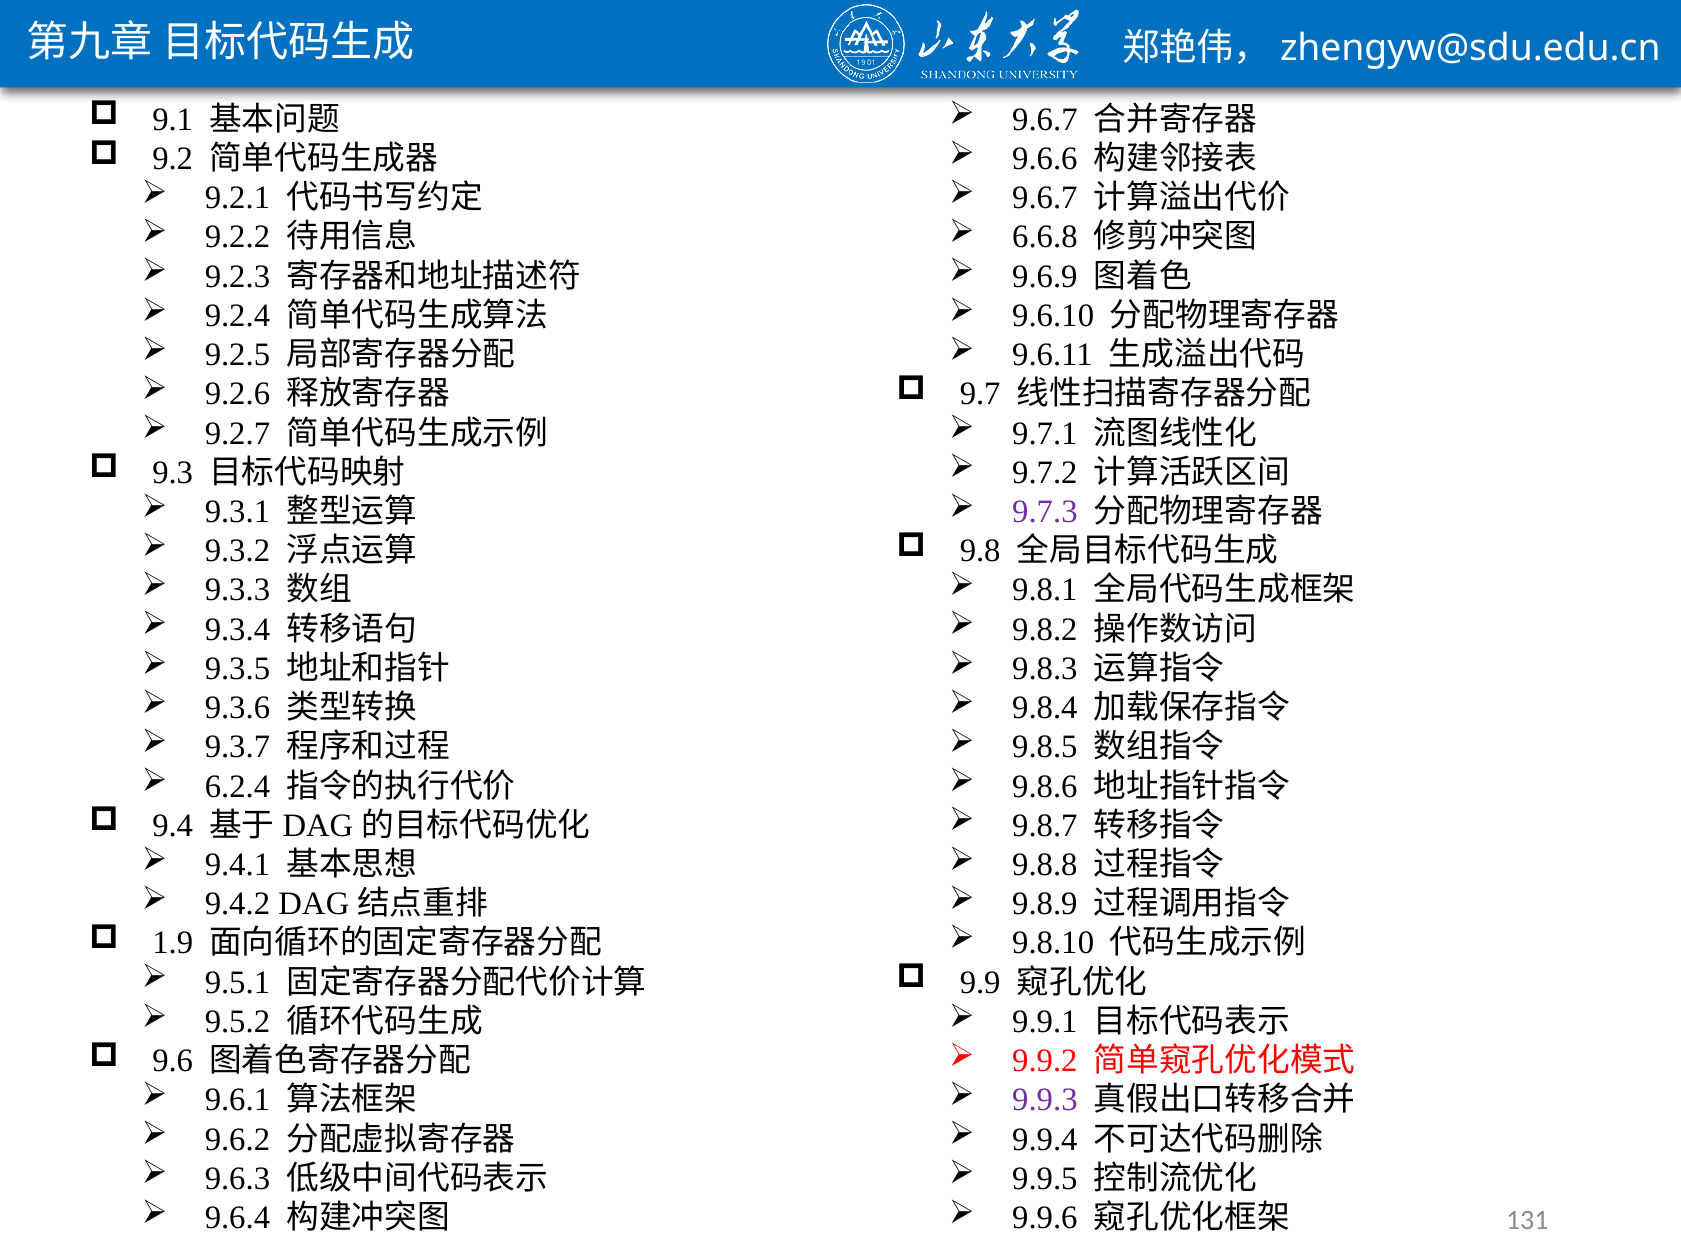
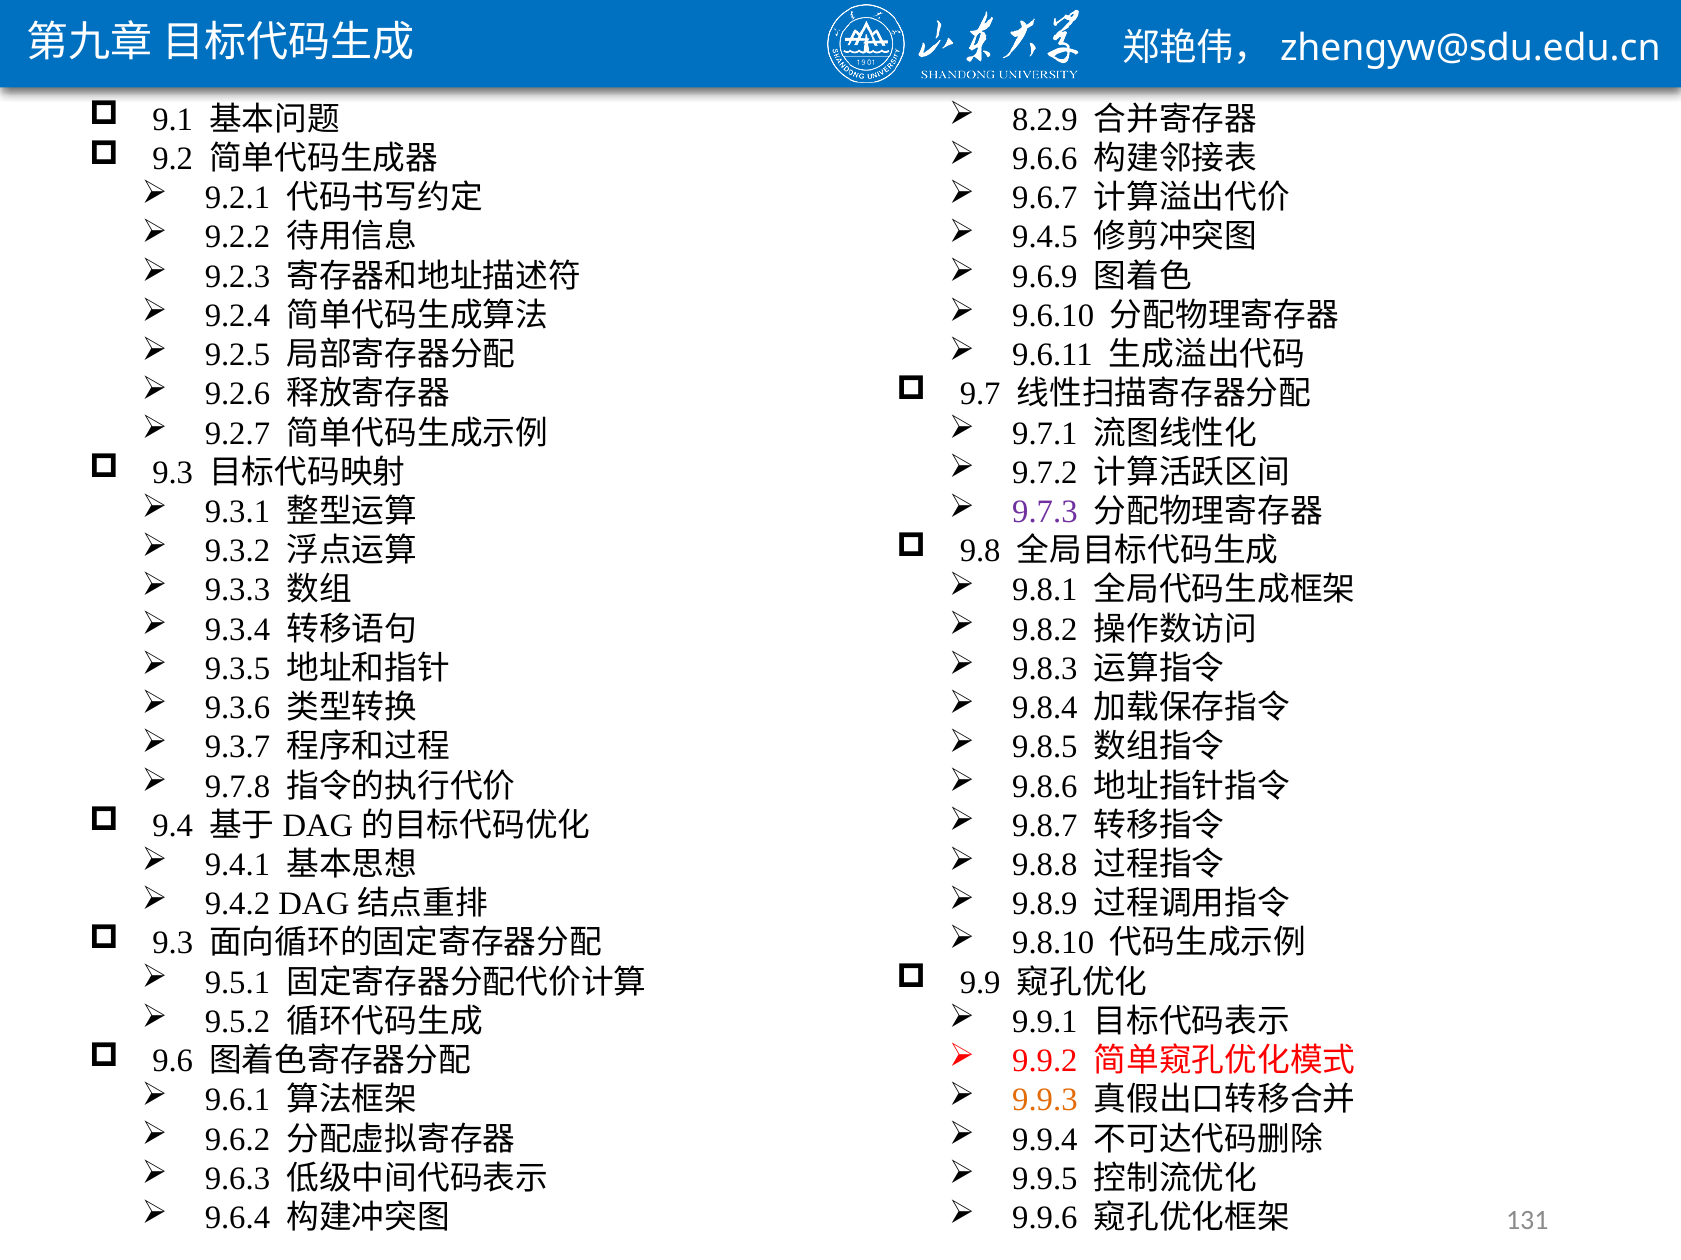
9.6.7: 9.6.7 -> 8.2.9 (1045, 120)
6.6.8: 6.6.8 -> 9.4.5 (1045, 237)
6.2.4: 6.2.4 -> 9.7.8 (238, 787)
1.9: 1.9 -> 9.3 (173, 944)
9.9.3 colour: purple -> orange (1045, 1101)
